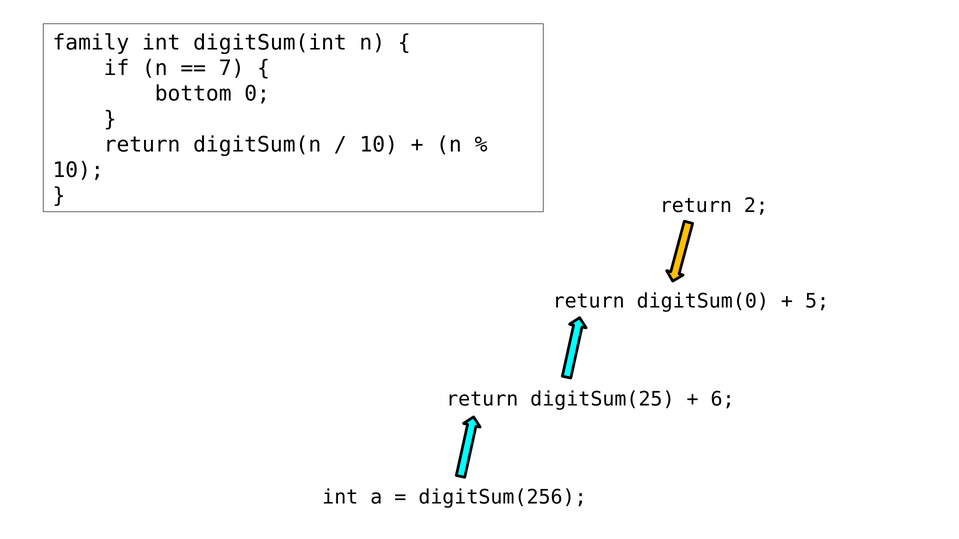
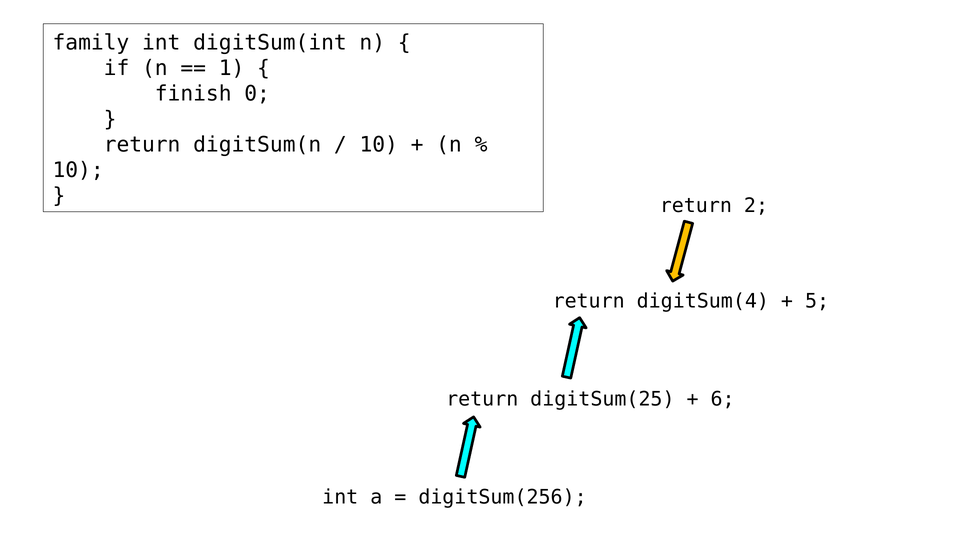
7: 7 -> 1 (232, 68)
bottom: bottom -> finish (193, 94)
digitSum(0: digitSum(0 -> digitSum(4 (703, 302)
